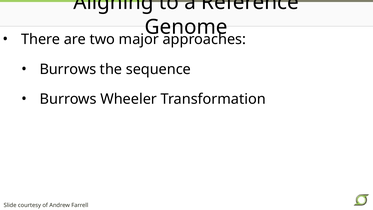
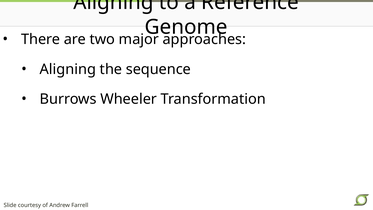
Burrows: Burrows -> Aligning (68, 69)
